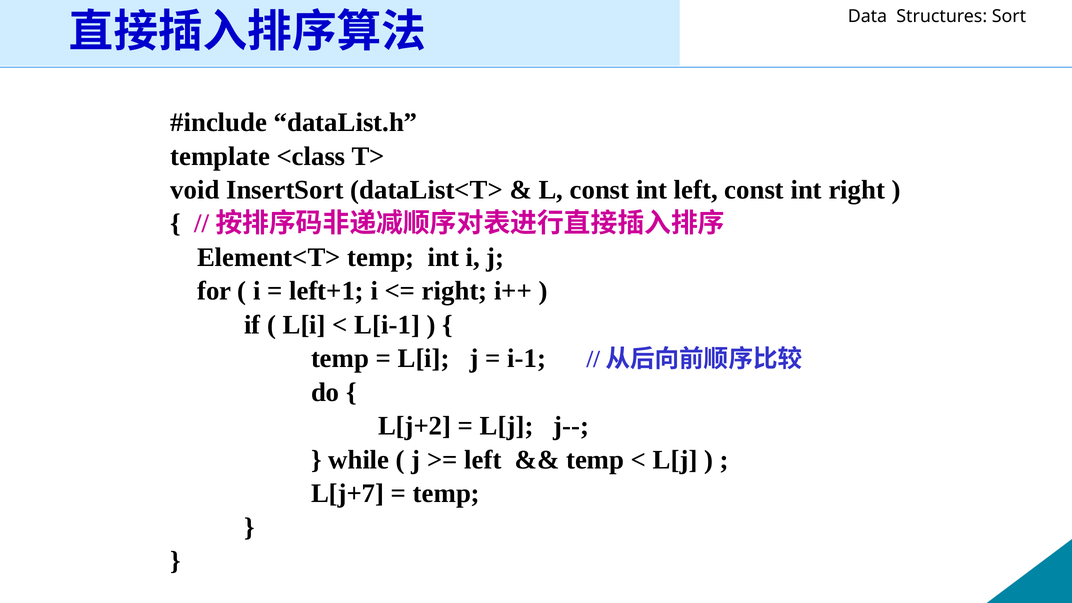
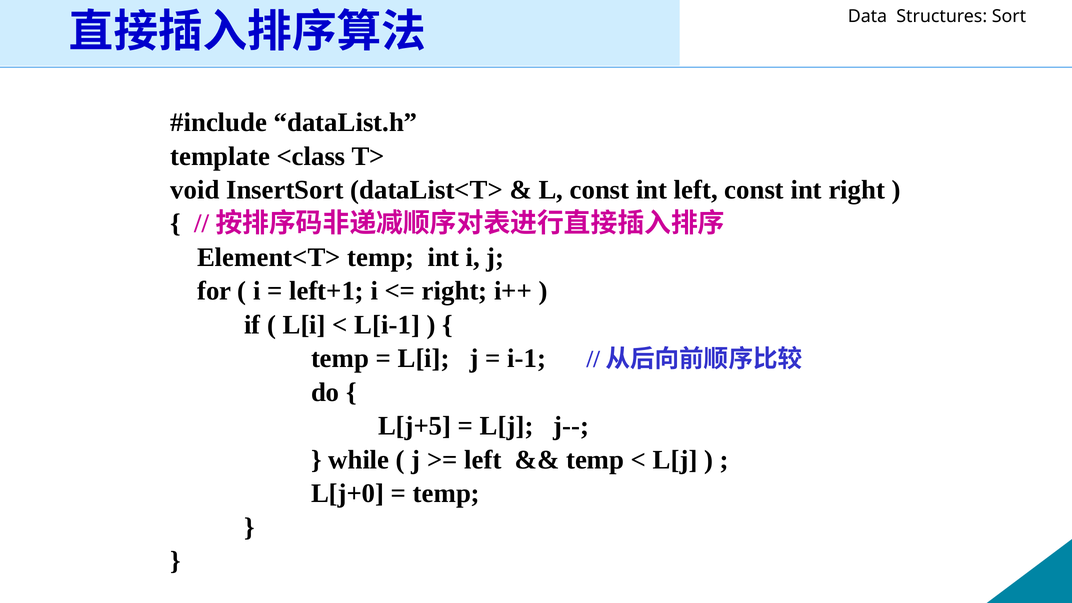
L[j+2: L[j+2 -> L[j+5 (415, 426)
L[j+7: L[j+7 -> L[j+0 (348, 494)
